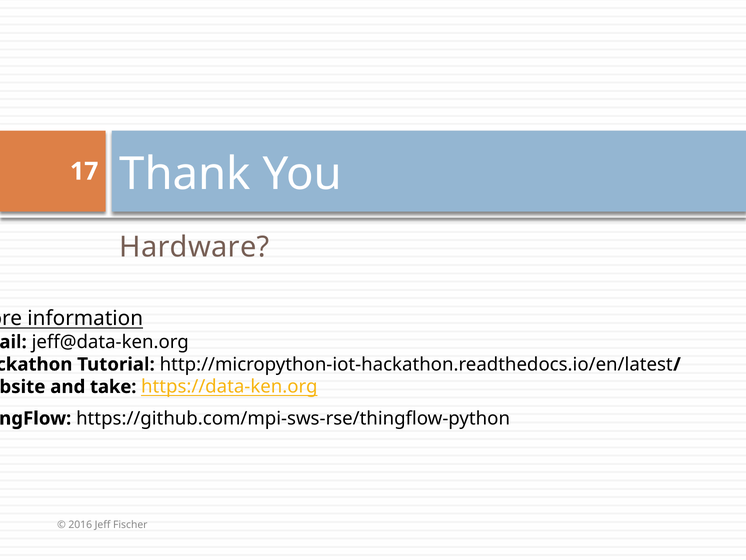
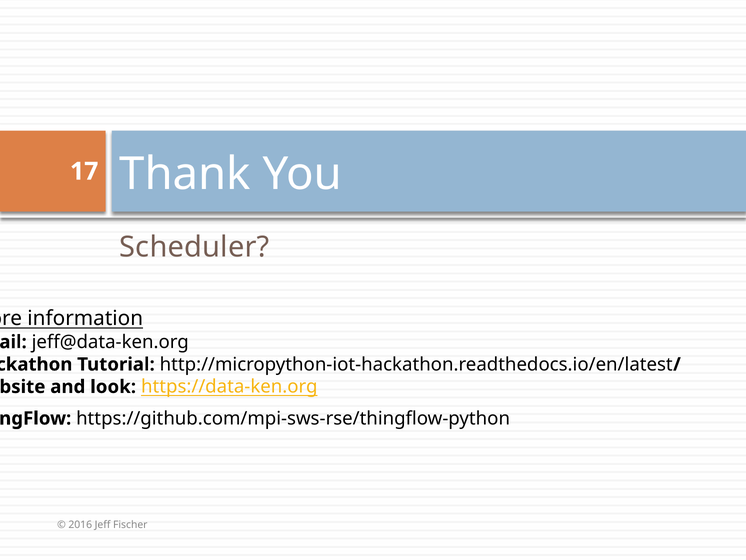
Hardware: Hardware -> Scheduler (194, 247)
take: take -> look (113, 386)
